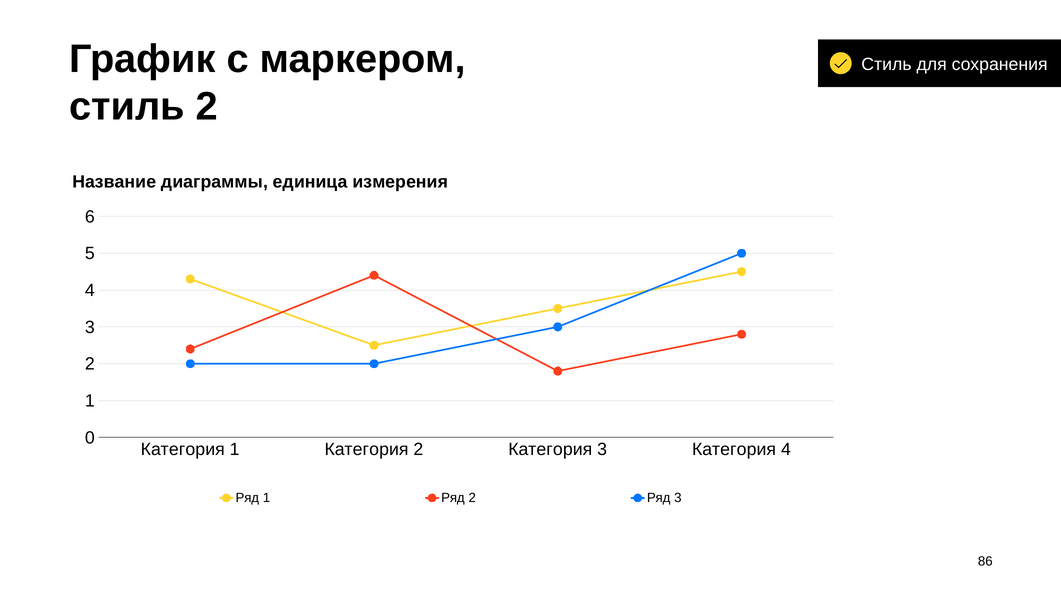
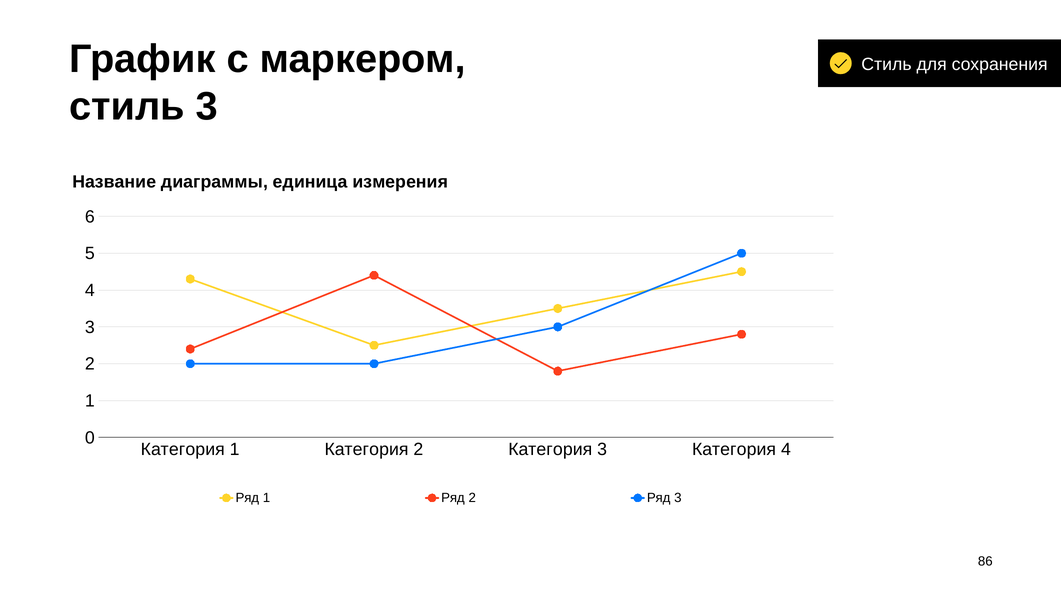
стиль 2: 2 -> 3 (207, 107)
